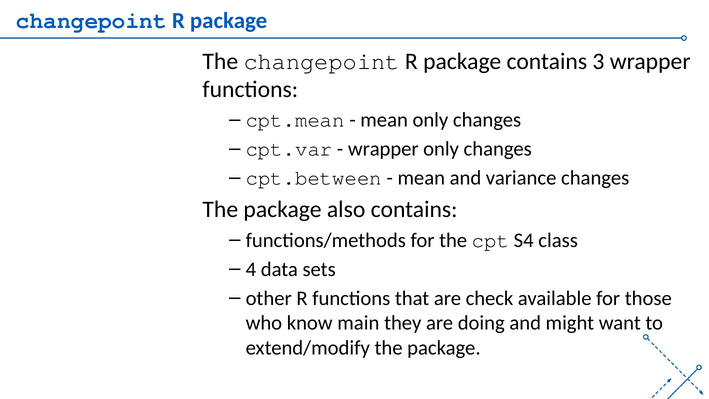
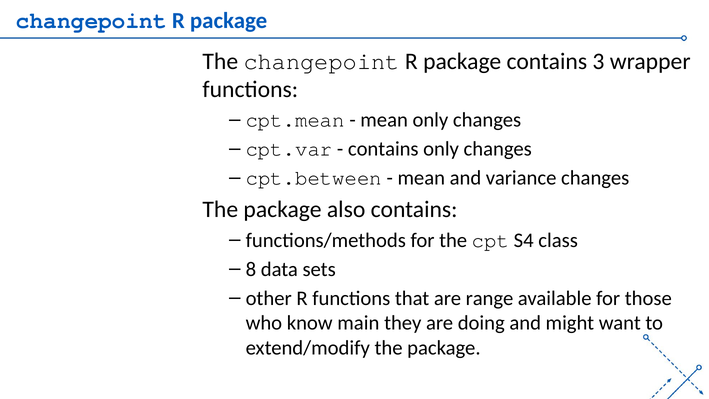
wrapper: wrapper -> contains (383, 149)
4: 4 -> 8 (251, 269)
check: check -> range (489, 298)
